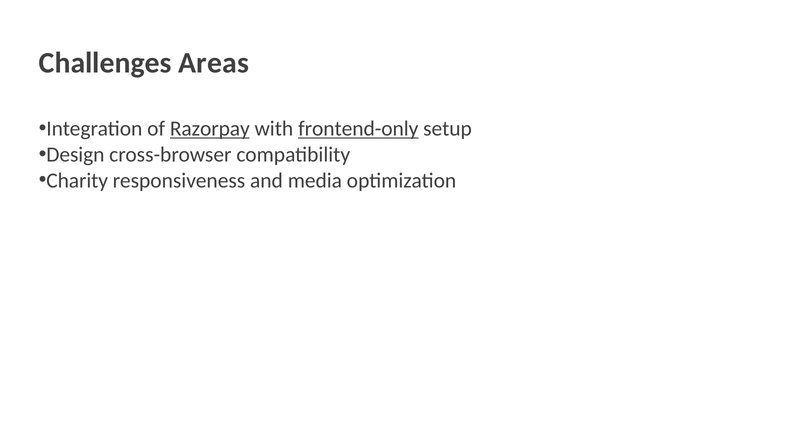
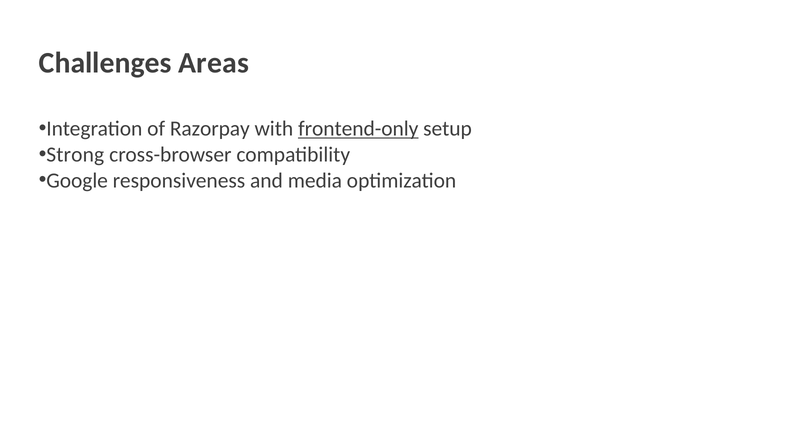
Razorpay underline: present -> none (210, 129)
Design: Design -> Strong (75, 154)
Charity: Charity -> Google (77, 180)
